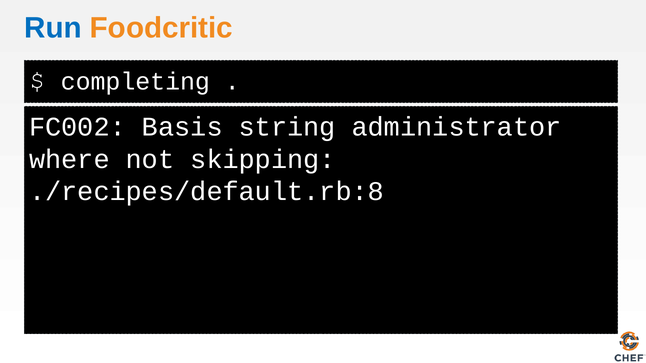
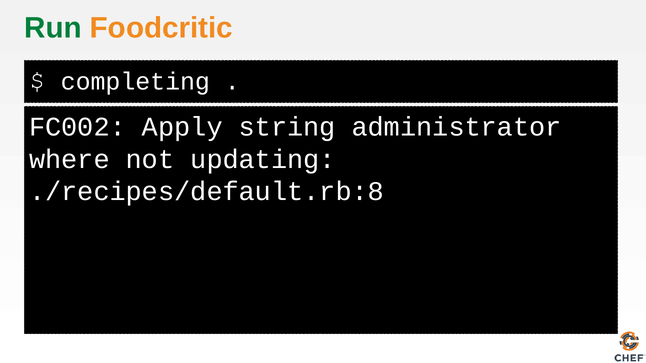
Run colour: blue -> green (53, 28)
Basis: Basis -> Apply (182, 127)
skipping: skipping -> updating (263, 159)
